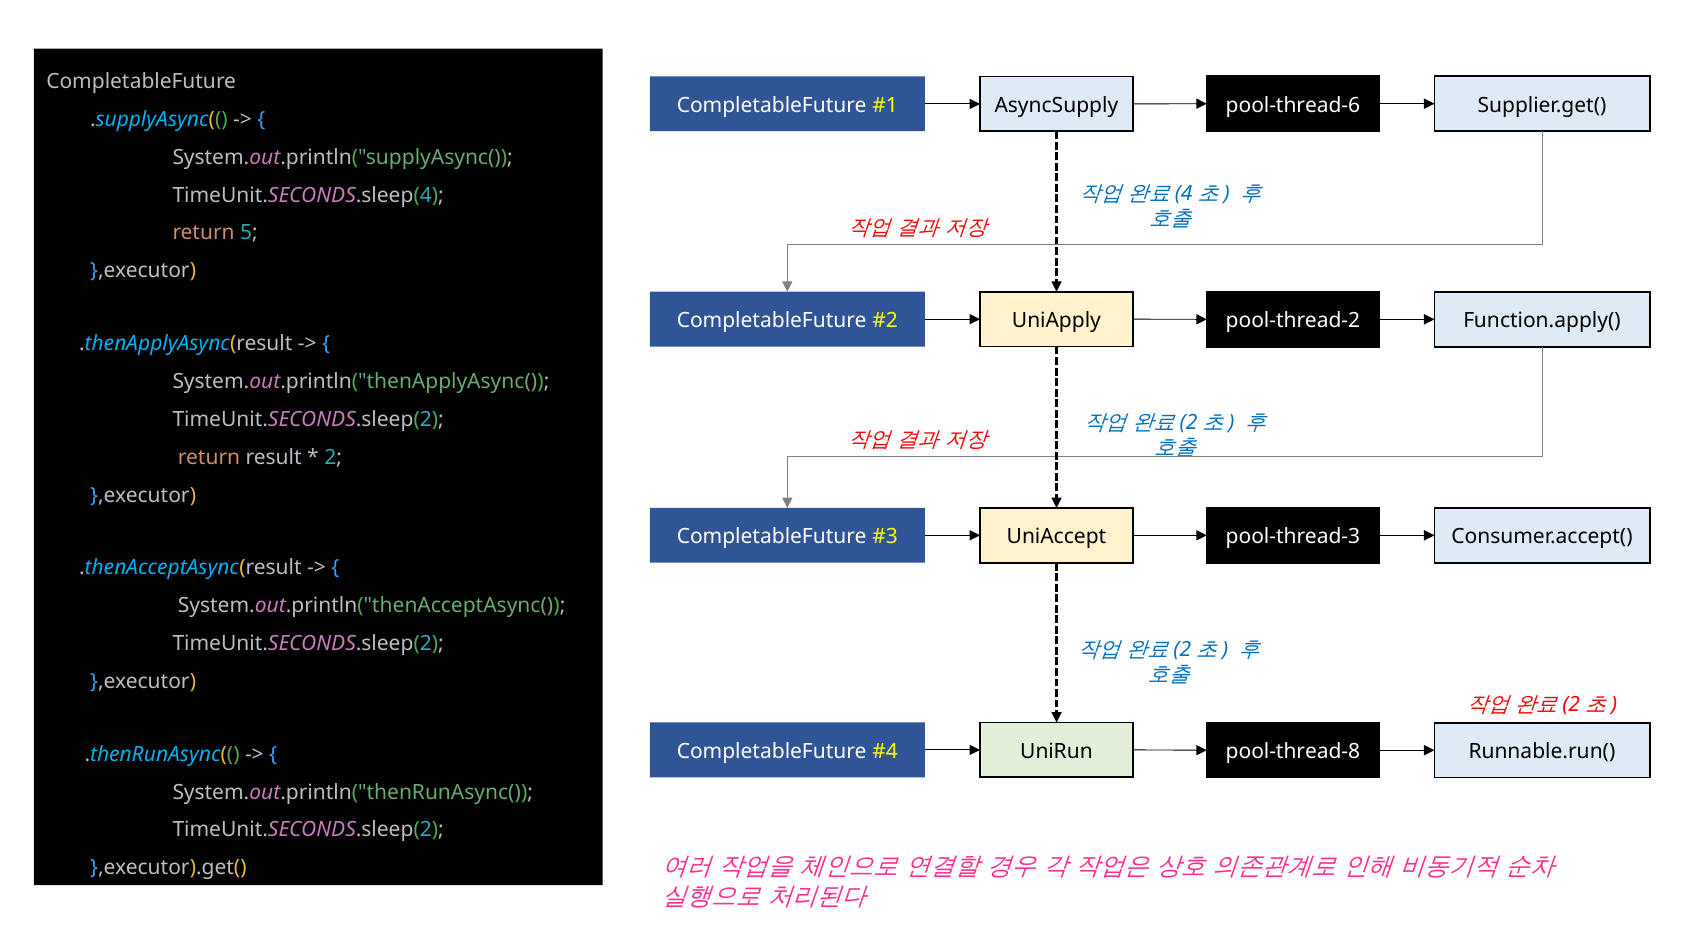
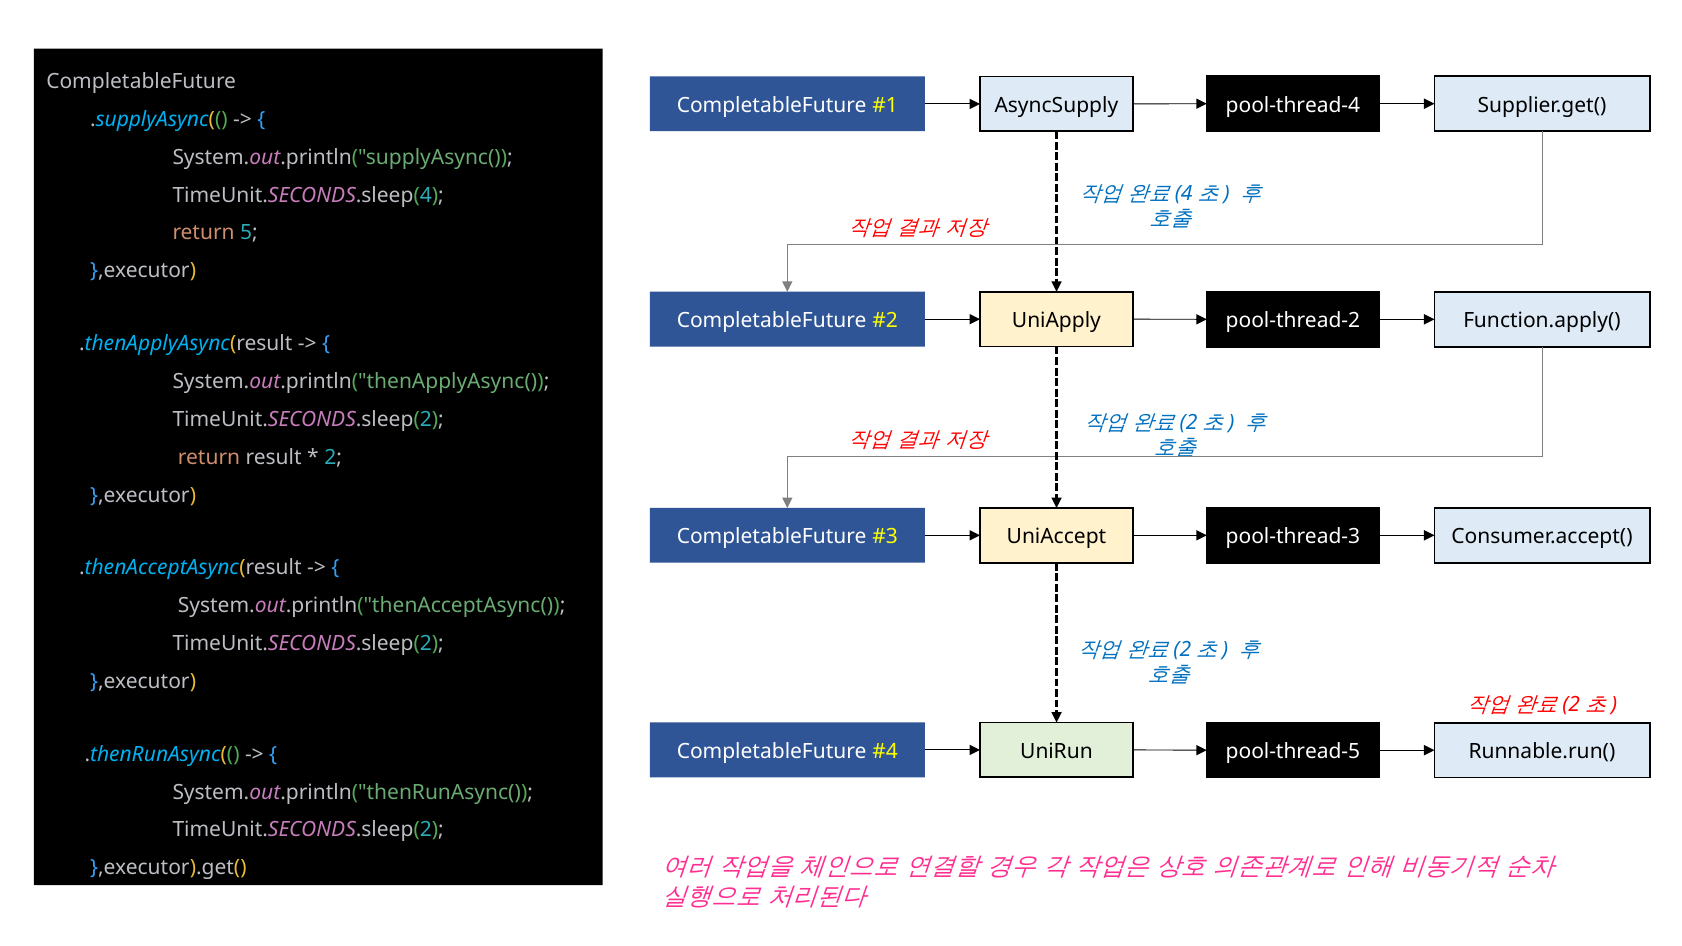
pool-thread-6: pool-thread-6 -> pool-thread-4 (1293, 105)
pool-thread-8: pool-thread-8 -> pool-thread-5 (1293, 752)
